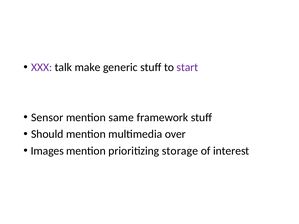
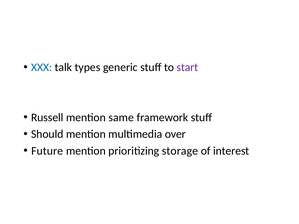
XXX colour: purple -> blue (42, 67)
make: make -> types (88, 67)
Sensor: Sensor -> Russell (47, 118)
Images: Images -> Future (47, 151)
